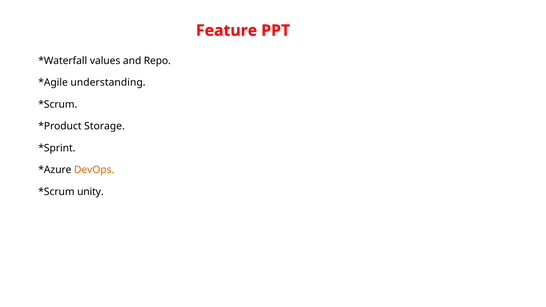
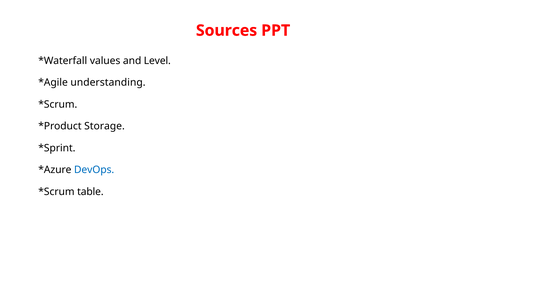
Feature: Feature -> Sources (227, 31)
Repo: Repo -> Level (157, 61)
DevOps colour: orange -> blue (94, 170)
unity: unity -> table (90, 192)
